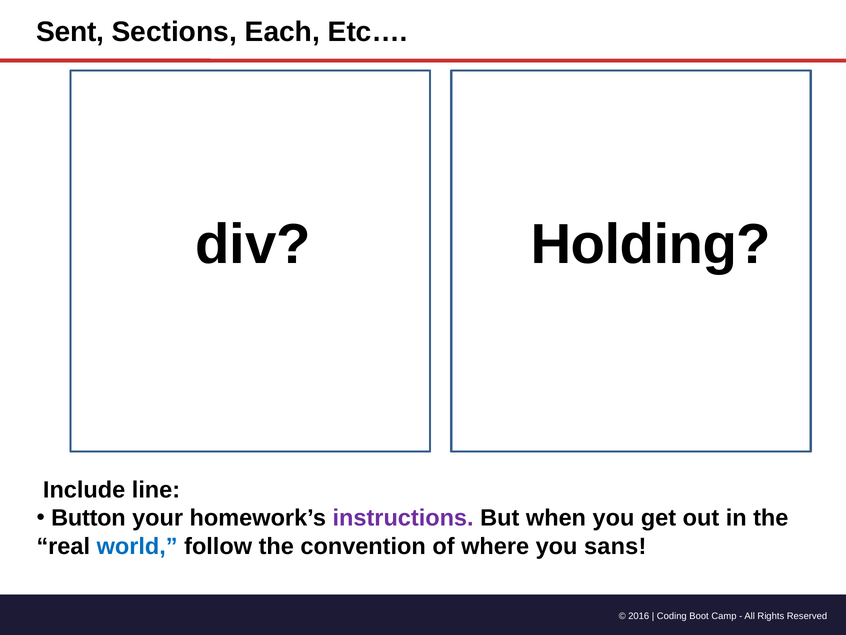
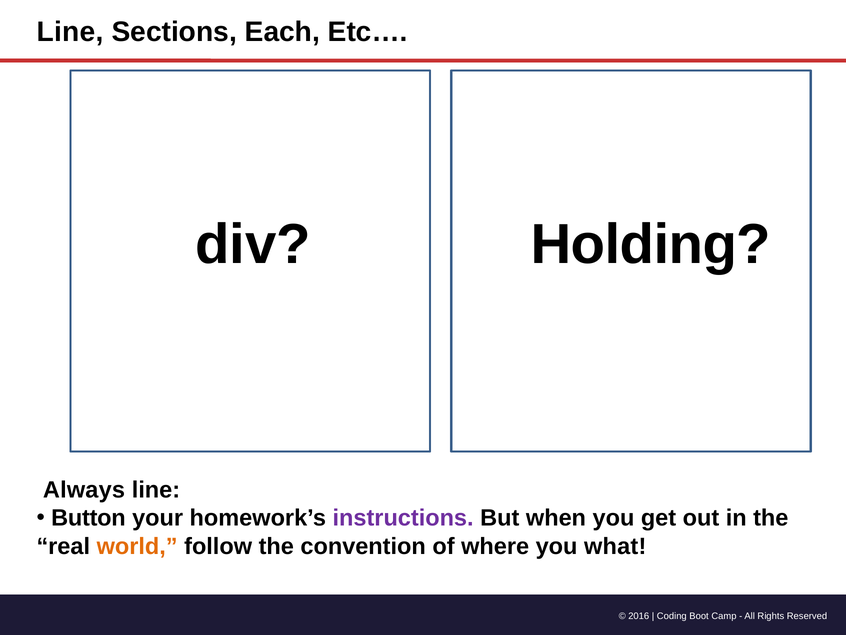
Sent: Sent -> Line (70, 32)
Include: Include -> Always (84, 490)
world colour: blue -> orange (137, 546)
sans: sans -> what (615, 546)
